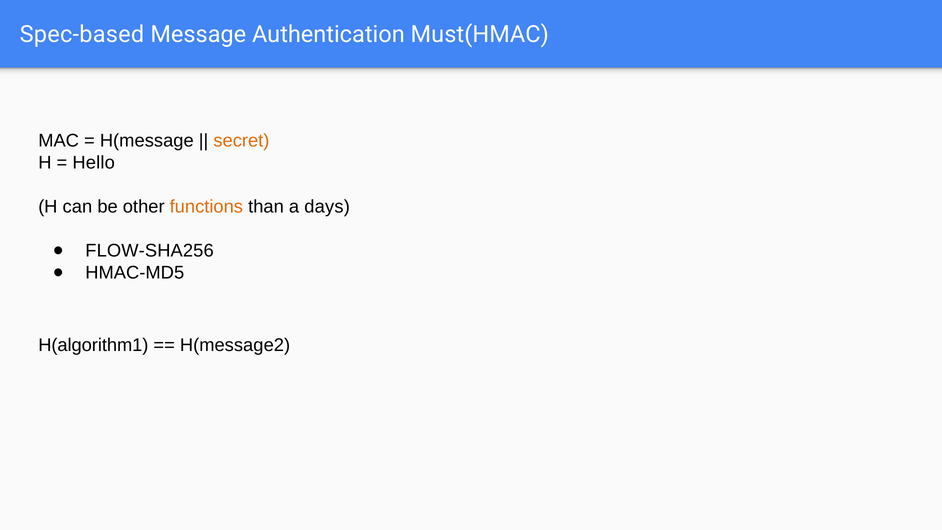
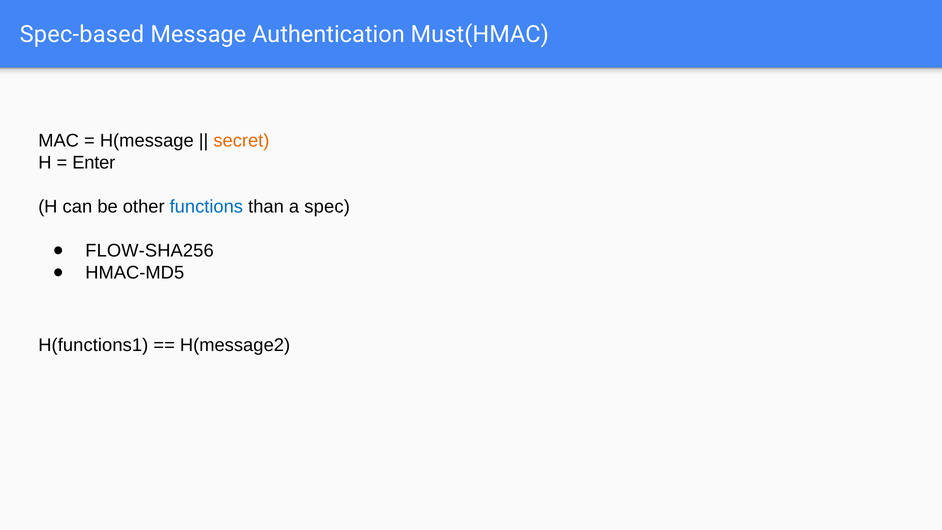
Hello: Hello -> Enter (94, 163)
functions colour: orange -> blue (206, 207)
days: days -> spec (327, 207)
H(algorithm1: H(algorithm1 -> H(functions1 (93, 345)
